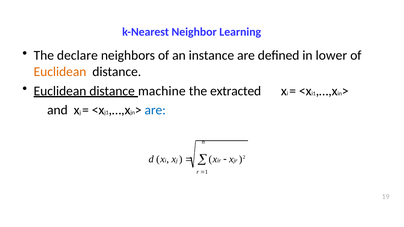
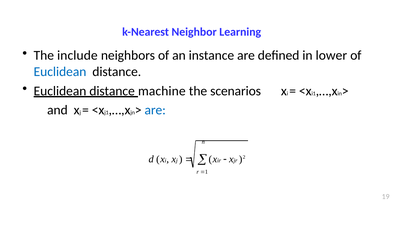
declare: declare -> include (77, 56)
Euclidean colour: orange -> blue (60, 72)
extracted: extracted -> scenarios (236, 91)
